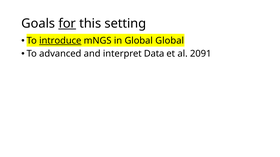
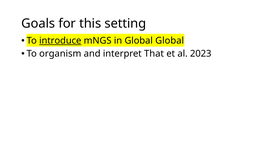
for underline: present -> none (67, 24)
advanced: advanced -> organism (60, 54)
Data: Data -> That (154, 54)
2091: 2091 -> 2023 (201, 54)
